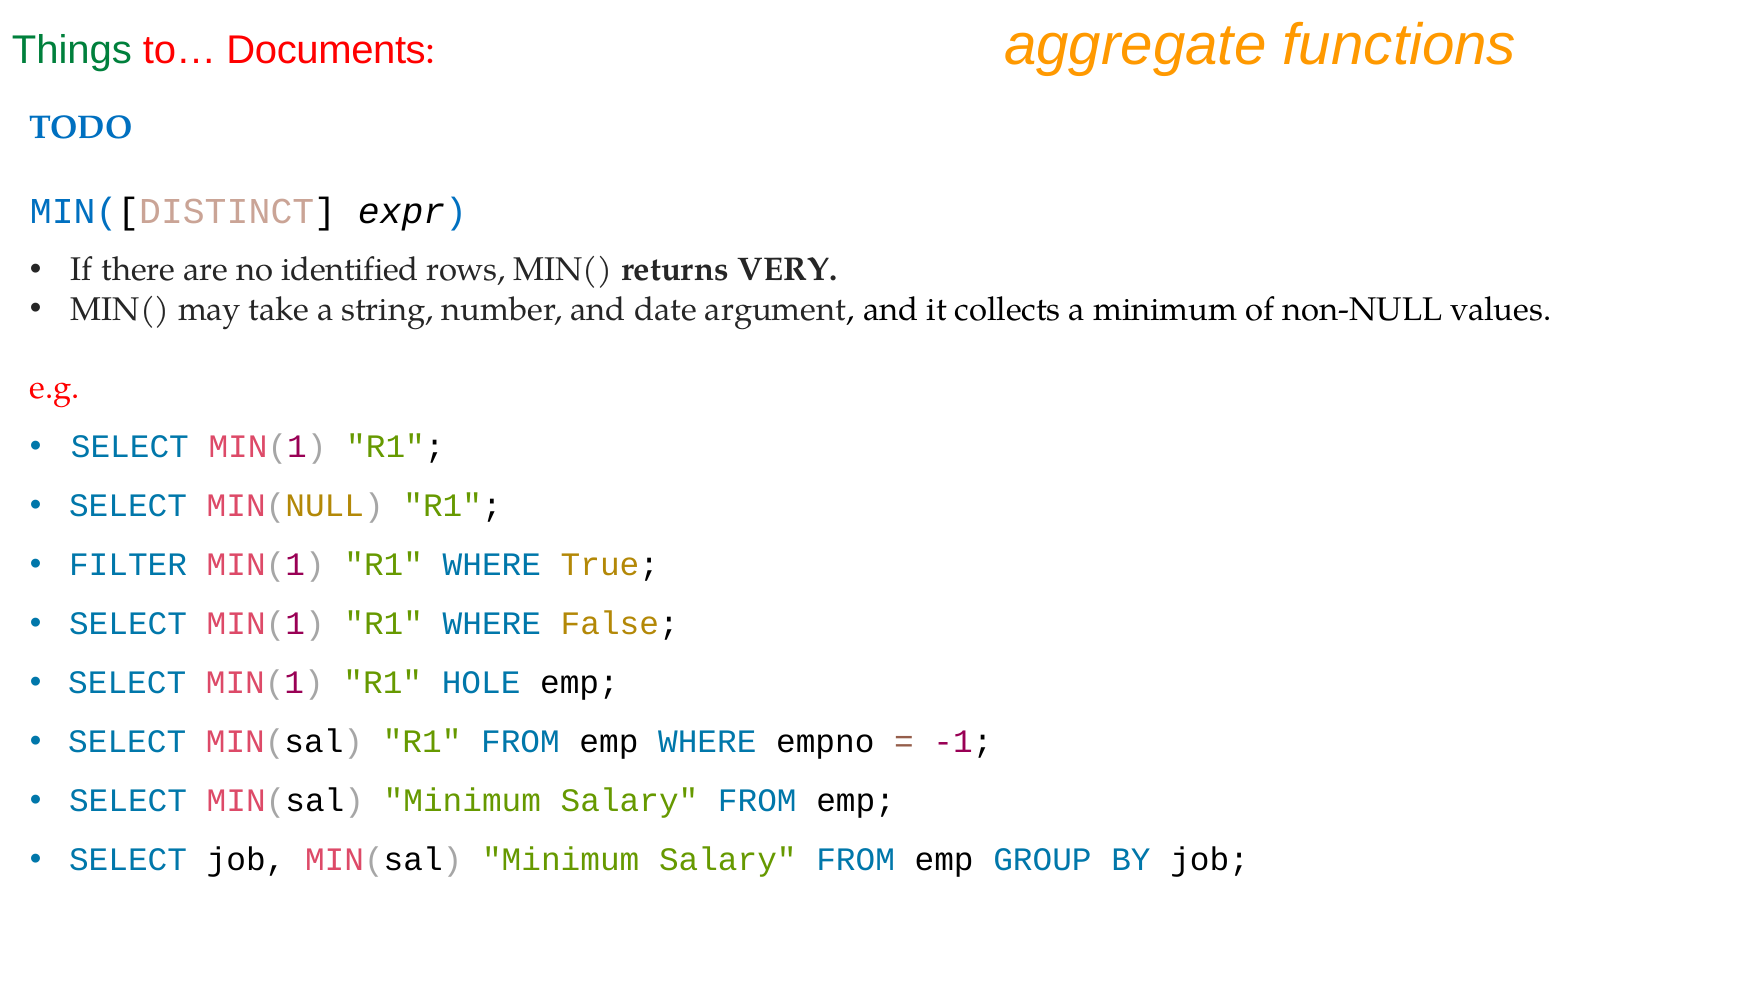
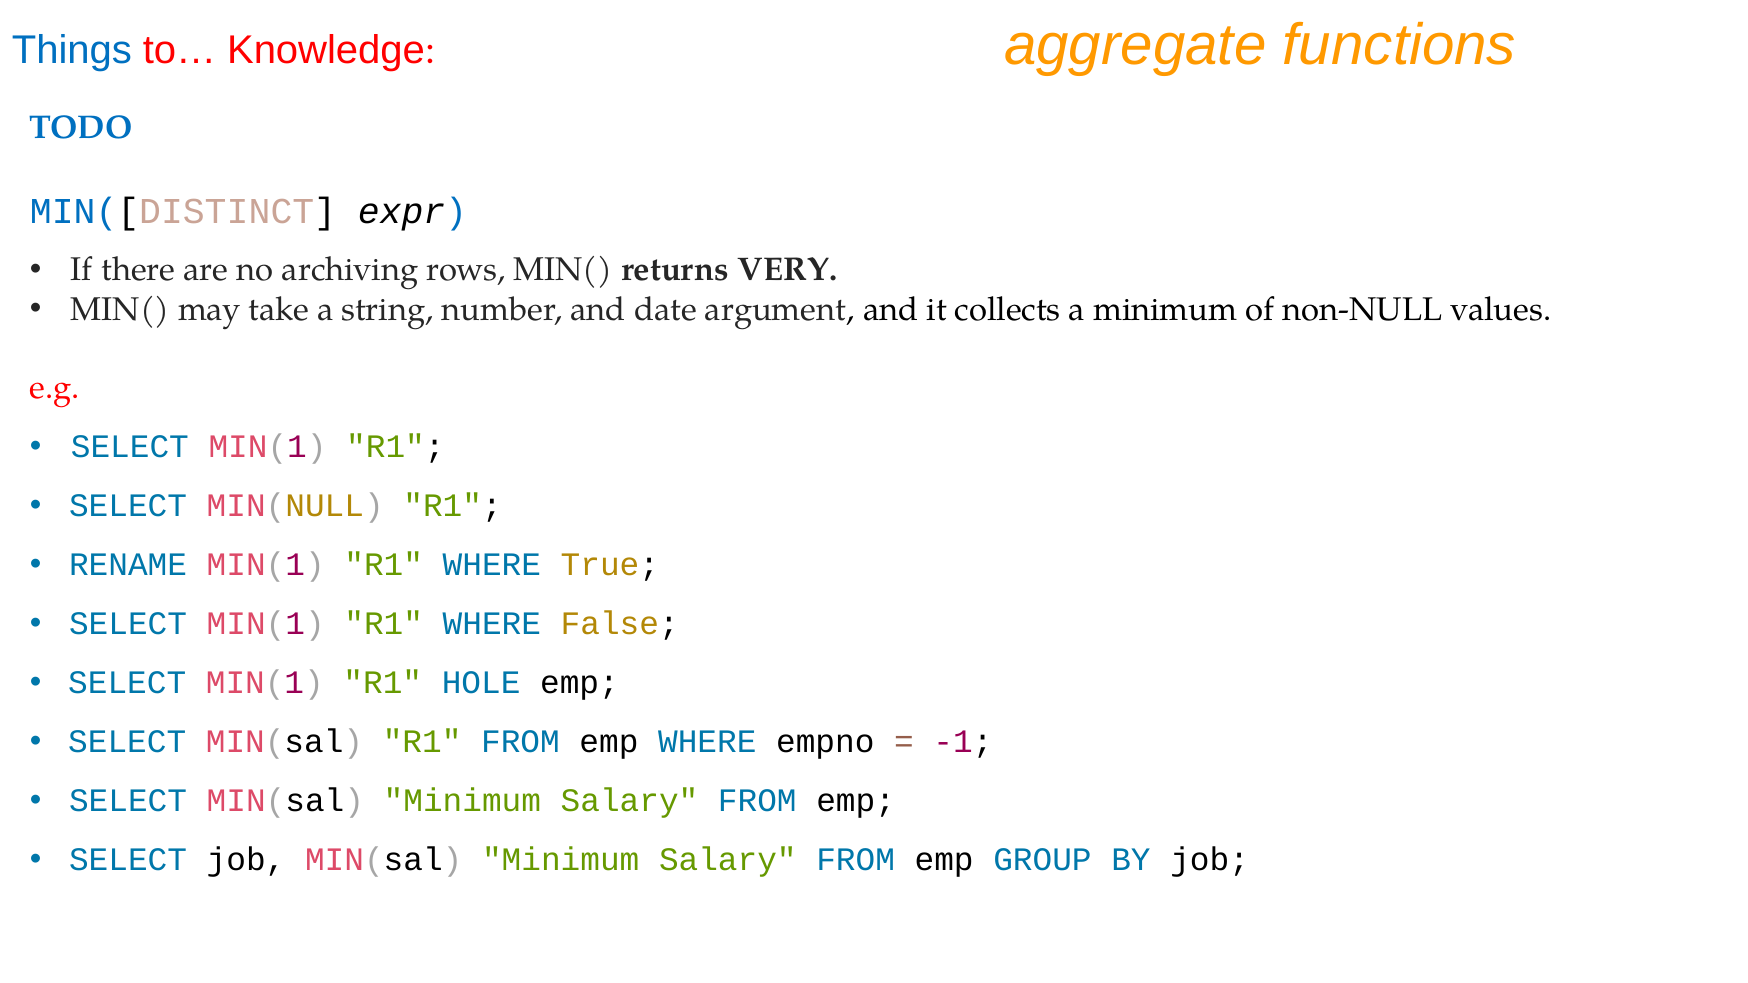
Things colour: green -> blue (72, 50)
Documents: Documents -> Knowledge (326, 50)
identified: identified -> archiving (350, 270)
FILTER: FILTER -> RENAME (128, 565)
